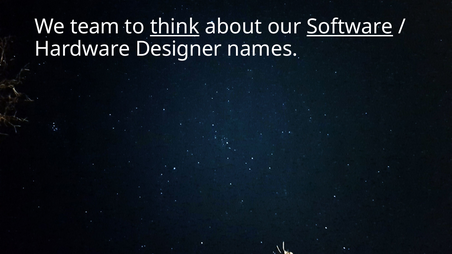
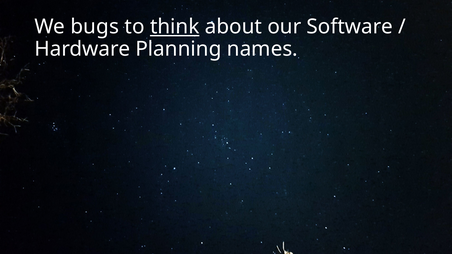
team: team -> bugs (95, 27)
Software underline: present -> none (350, 27)
Designer: Designer -> Planning (178, 49)
